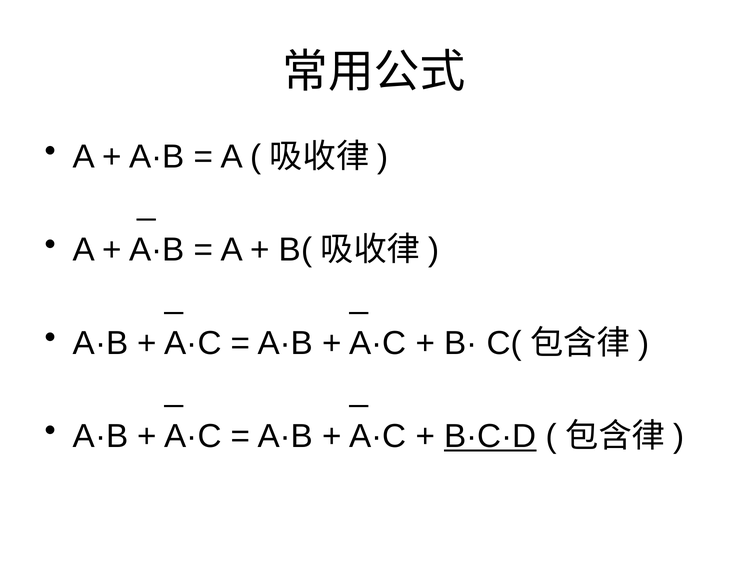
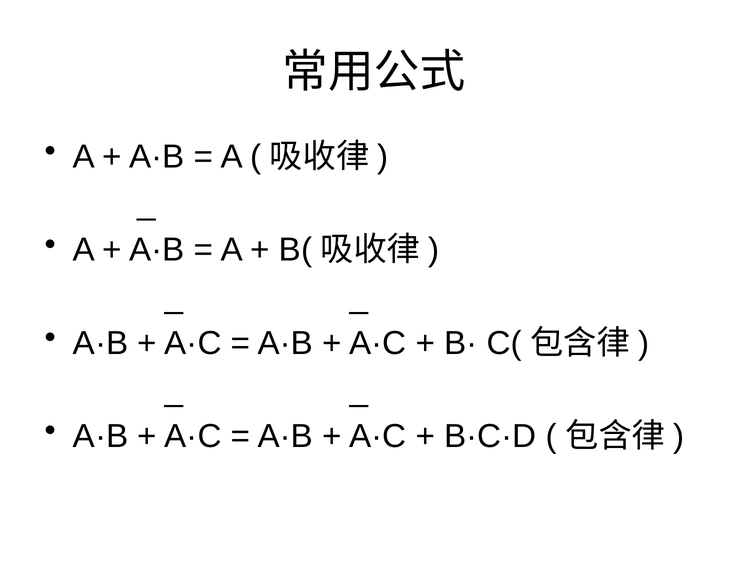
B·C·D underline: present -> none (490, 436)
